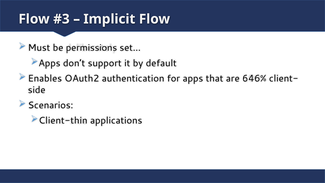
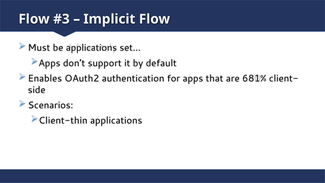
be permissions: permissions -> applications (91, 48)
646%: 646% -> 681% (254, 78)
